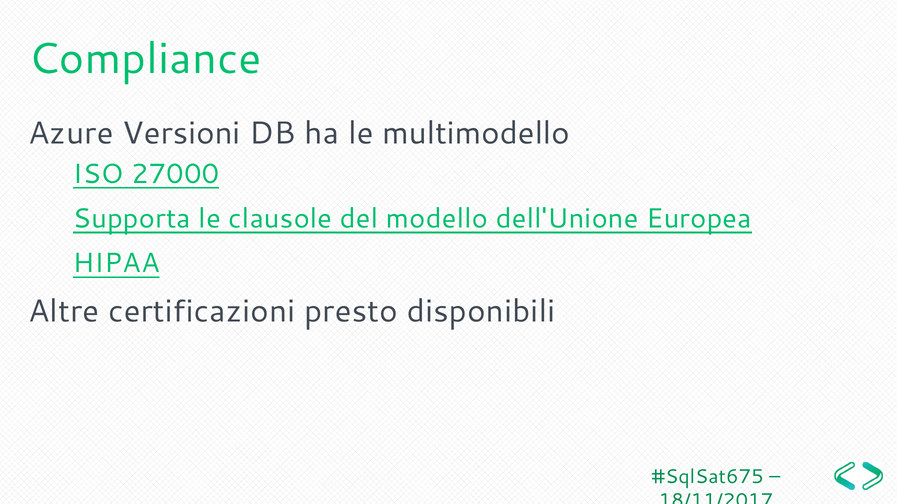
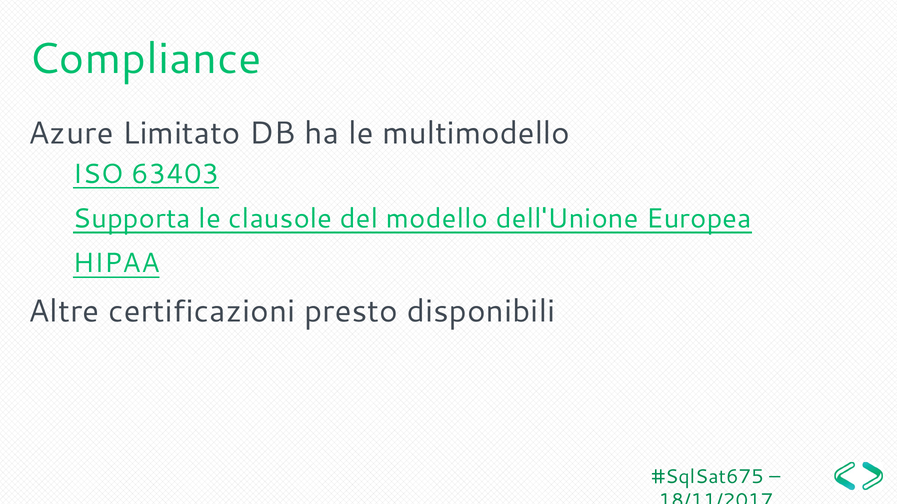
Versioni: Versioni -> Limitato (181, 133)
27000: 27000 -> 63403 (175, 174)
